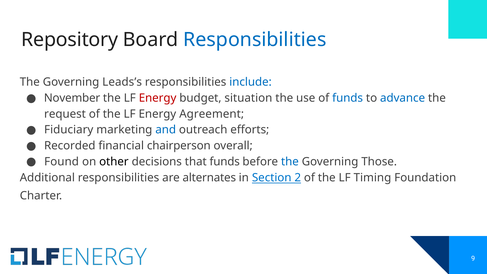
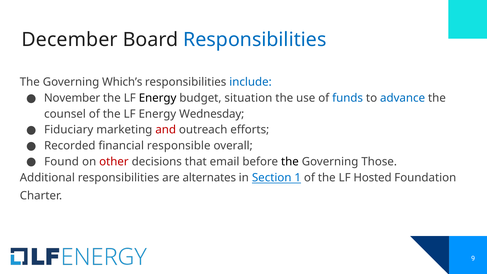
Repository: Repository -> December (70, 40)
Leads’s: Leads’s -> Which’s (122, 82)
Energy colour: red -> black (158, 98)
request: request -> counsel (65, 114)
Agreement: Agreement -> Wednesday (212, 114)
and colour: blue -> red (166, 130)
chairperson: chairperson -> responsible (179, 146)
other colour: black -> red (114, 162)
that funds: funds -> email (225, 162)
the colour: blue -> black (290, 162)
2: 2 -> 1 (298, 178)
Timing: Timing -> Hosted (373, 178)
